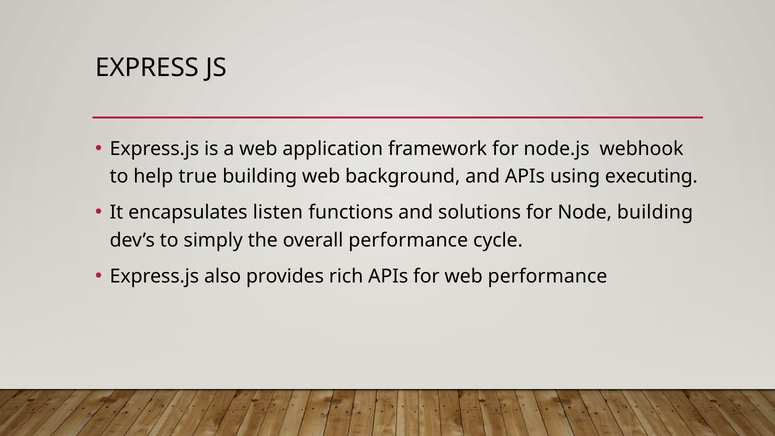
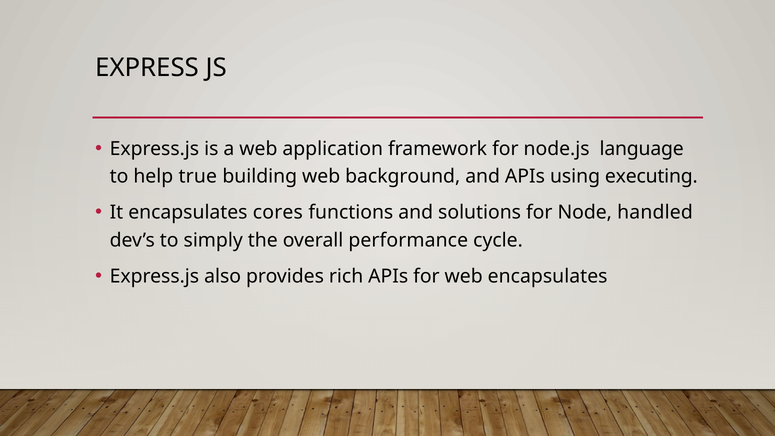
webhook: webhook -> language (642, 149)
listen: listen -> cores (278, 213)
Node building: building -> handled (655, 213)
web performance: performance -> encapsulates (548, 276)
